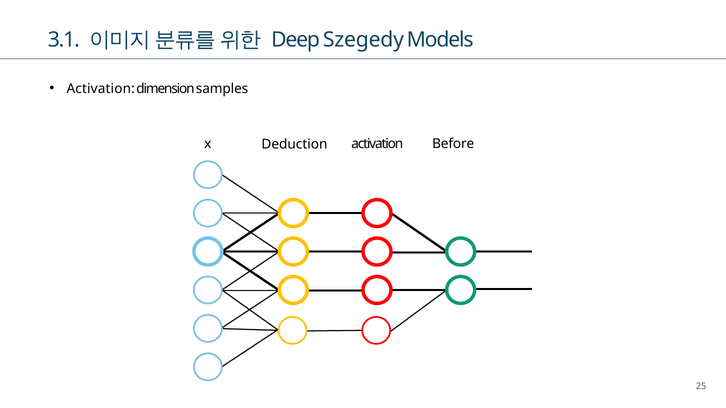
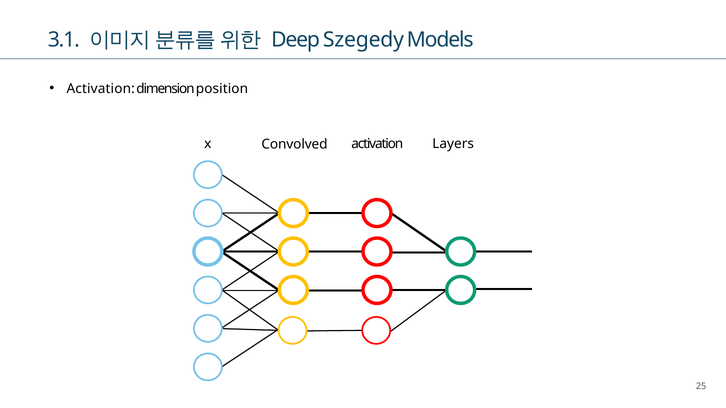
samples: samples -> position (222, 89)
Deduction: Deduction -> Convolved (295, 144)
Before: Before -> Layers (453, 144)
